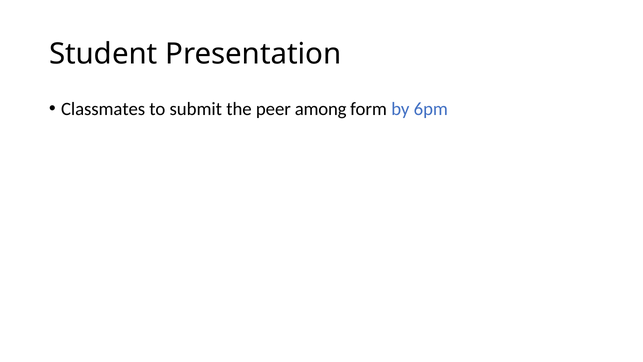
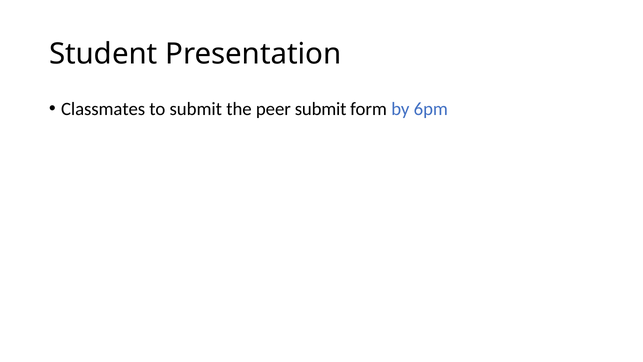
peer among: among -> submit (321, 109)
